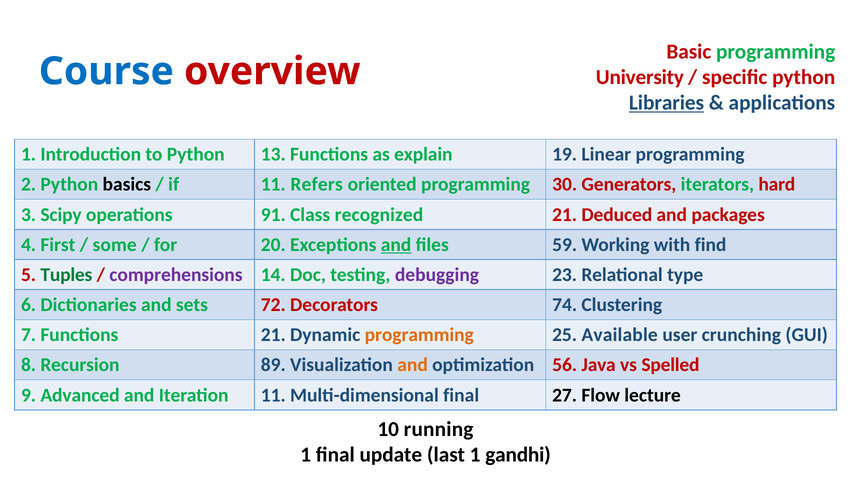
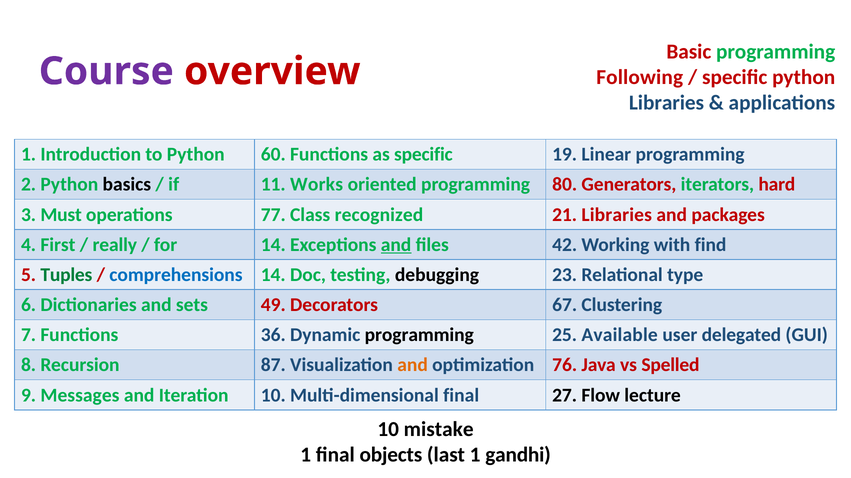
Course colour: blue -> purple (106, 71)
University: University -> Following (640, 78)
Libraries underline: present -> none (667, 103)
13: 13 -> 60 (273, 155)
as explain: explain -> specific (423, 155)
Refers: Refers -> Works (317, 185)
30: 30 -> 80 (565, 185)
Scipy: Scipy -> Must (61, 215)
91: 91 -> 77 (273, 215)
21 Deduced: Deduced -> Libraries (617, 215)
some: some -> really (115, 245)
for 20: 20 -> 14 (273, 245)
59: 59 -> 42 (565, 245)
comprehensions colour: purple -> blue (176, 275)
debugging colour: purple -> black (437, 275)
72: 72 -> 49 (273, 305)
74: 74 -> 67 (565, 305)
Functions 21: 21 -> 36 (273, 335)
programming colour: orange -> black (419, 335)
crunching: crunching -> delegated (741, 335)
89: 89 -> 87 (273, 366)
56: 56 -> 76 (565, 366)
Advanced: Advanced -> Messages (80, 396)
Iteration 11: 11 -> 10 (273, 396)
running: running -> mistake (439, 430)
update: update -> objects (391, 455)
